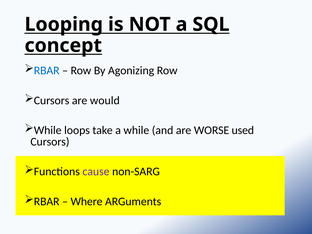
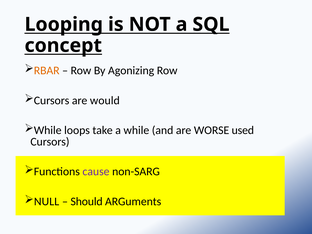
RBAR colour: blue -> orange (47, 71)
RBAR: RBAR -> NULL (47, 202)
Where: Where -> Should (87, 202)
